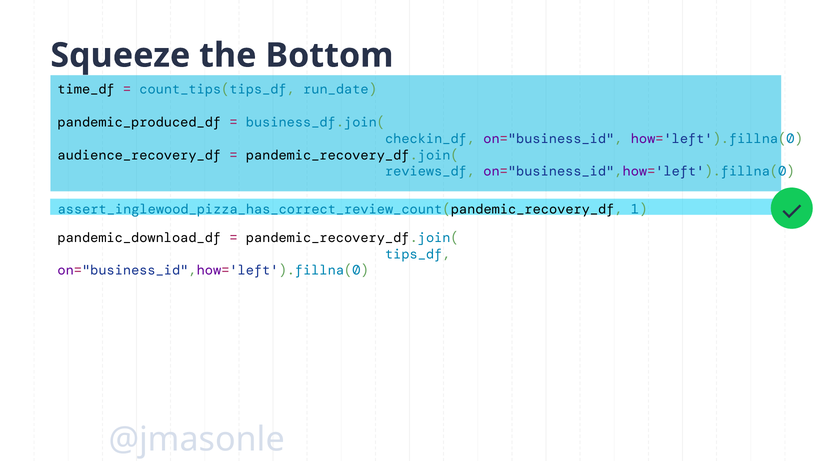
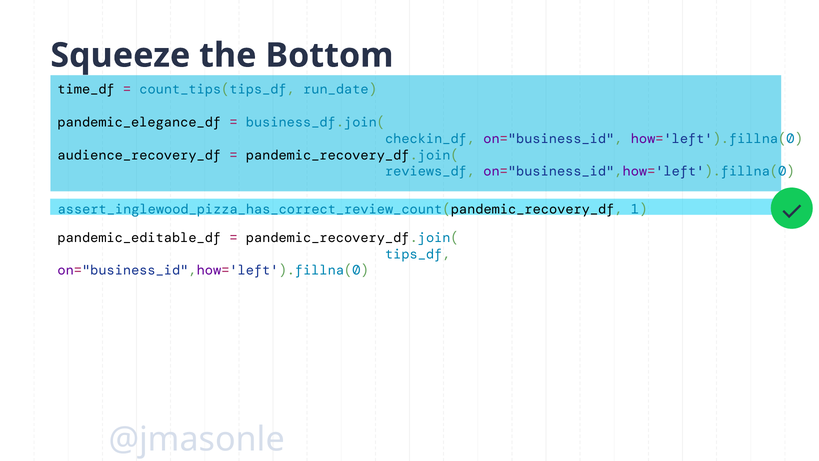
pandemic_produced_df: pandemic_produced_df -> pandemic_elegance_df (139, 122)
pandemic_download_df: pandemic_download_df -> pandemic_editable_df (139, 237)
